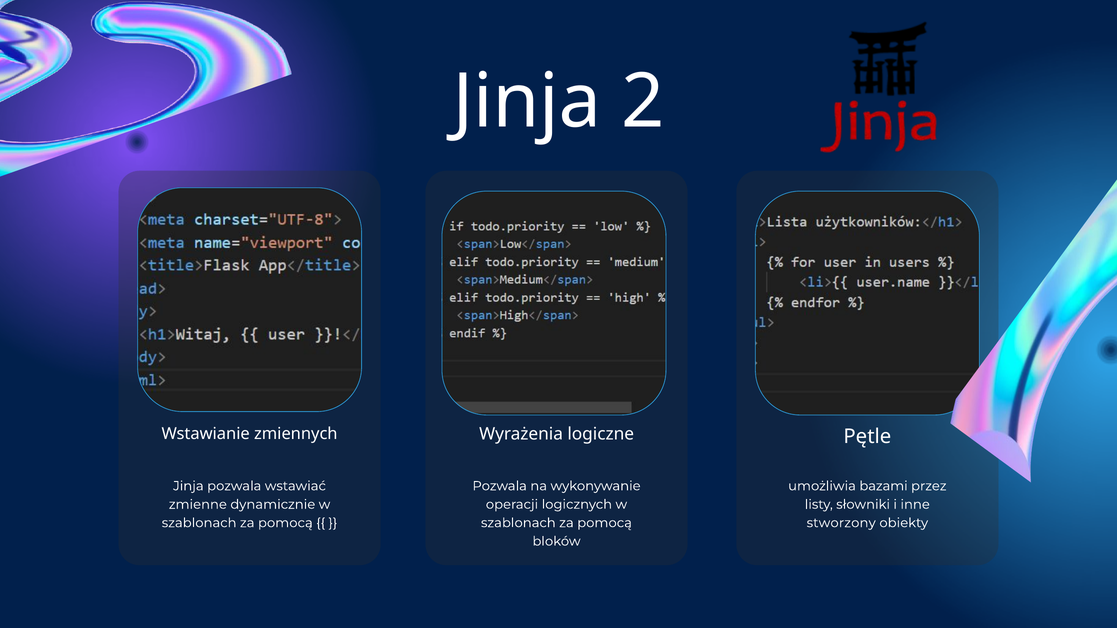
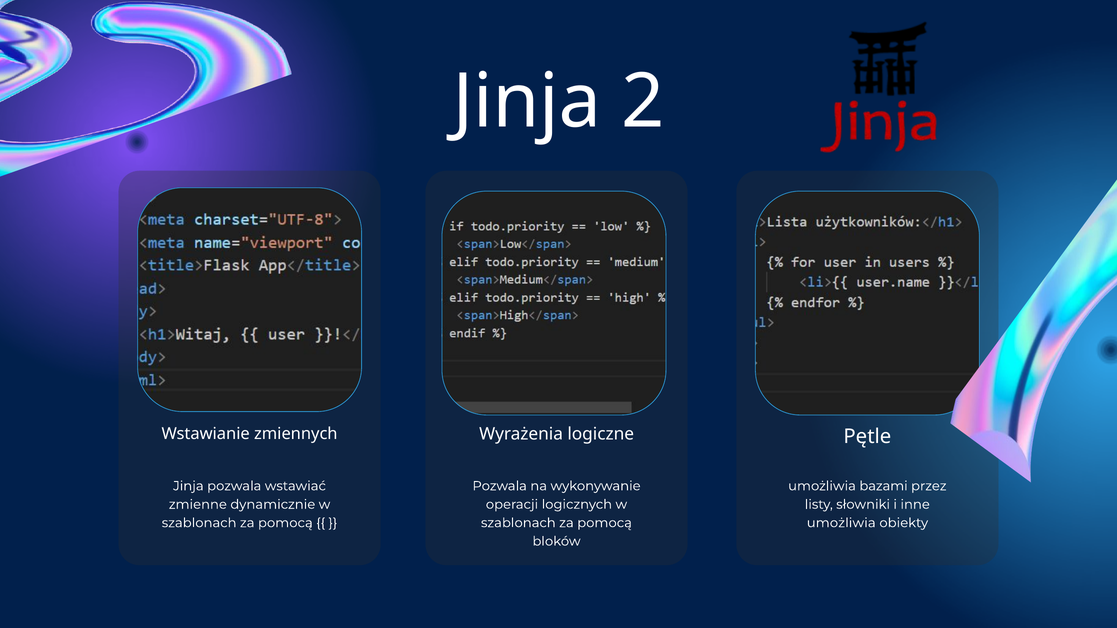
stworzony: stworzony -> umożliwia (841, 523)
